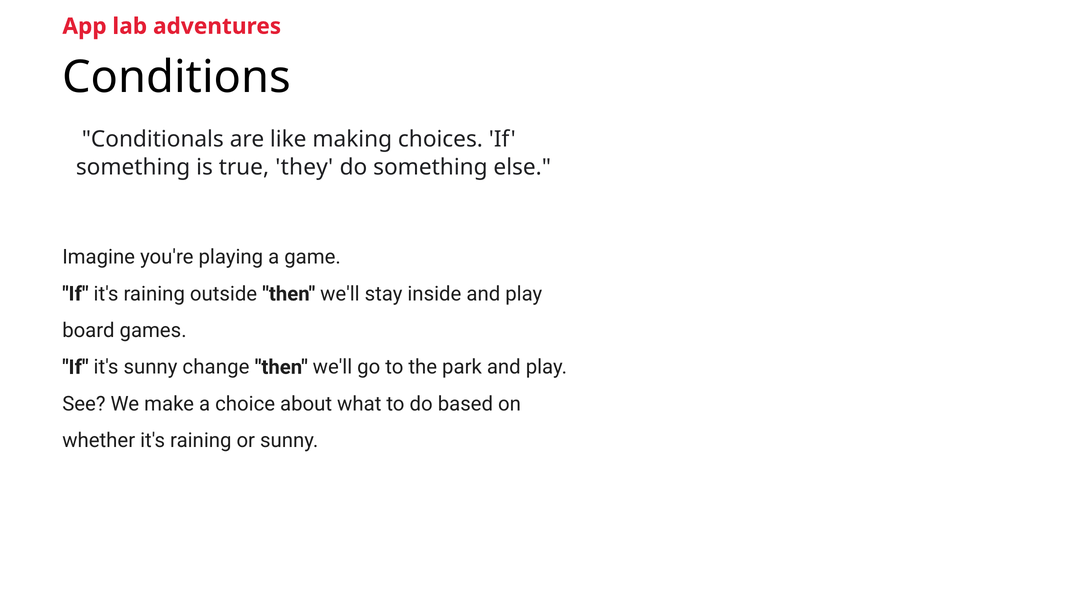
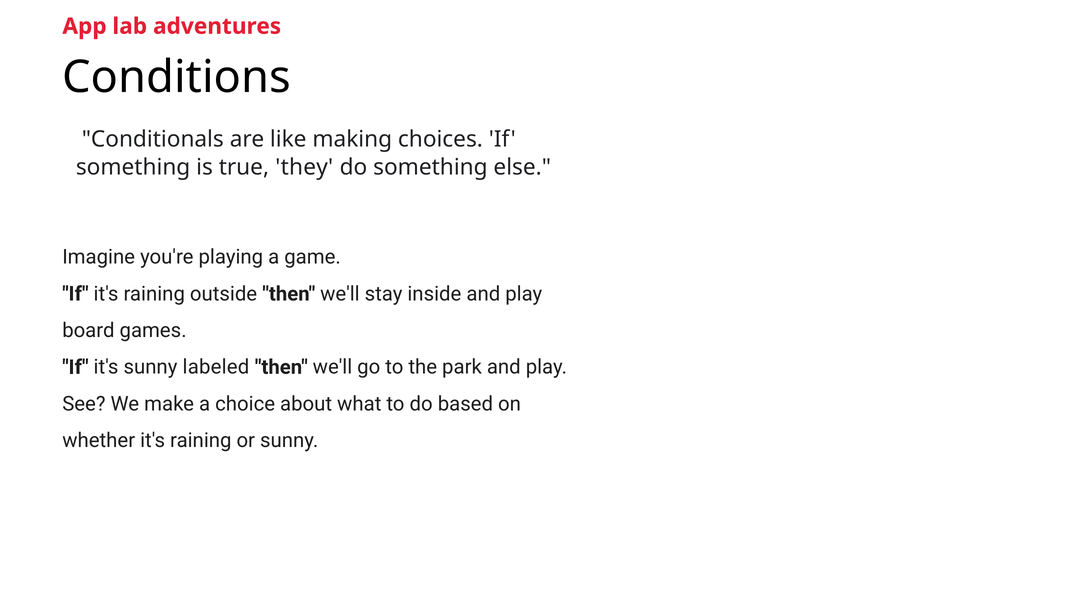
change: change -> labeled (216, 367)
